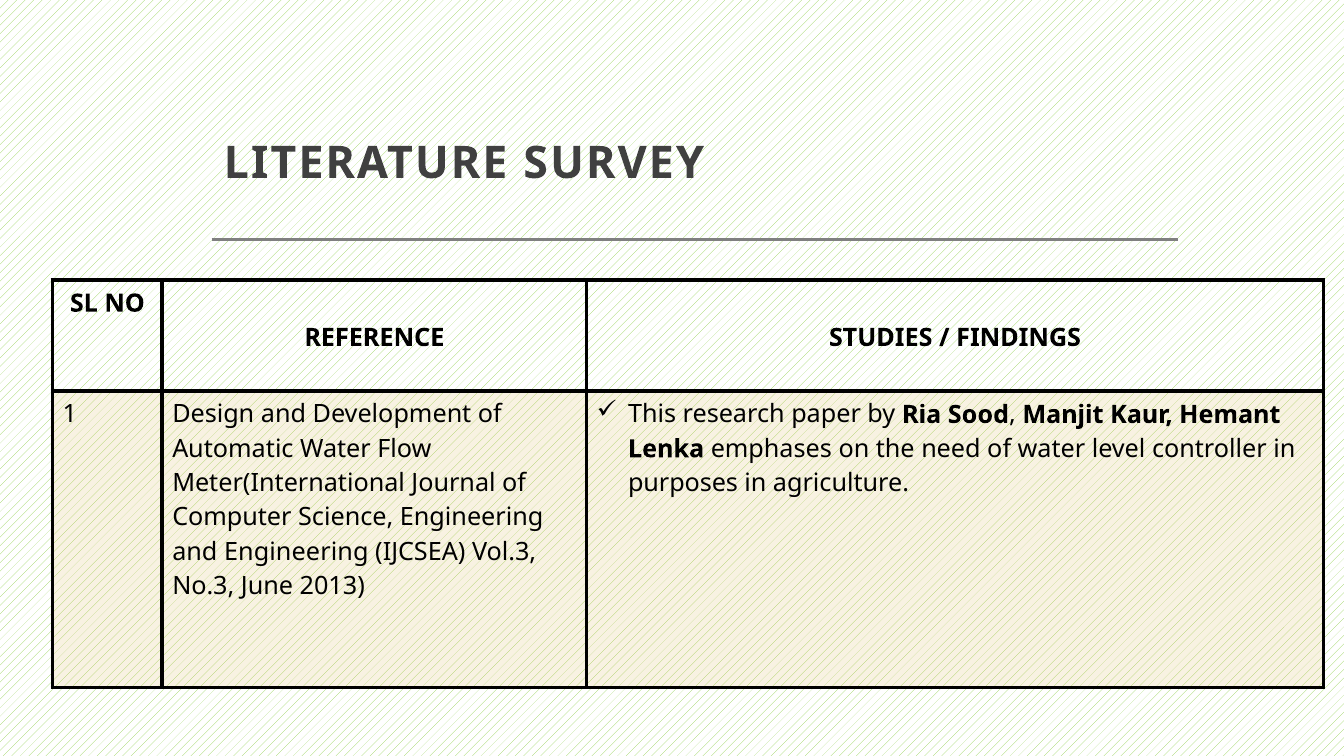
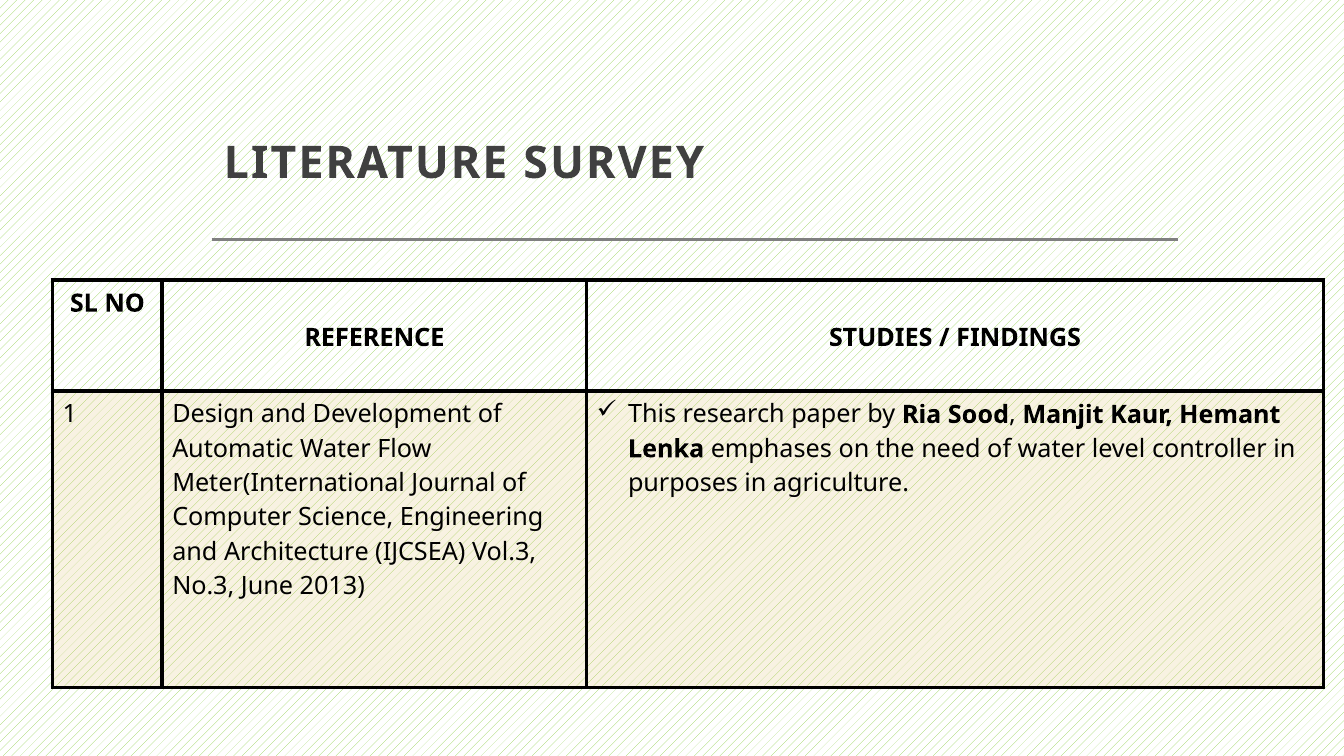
and Engineering: Engineering -> Architecture (296, 552)
